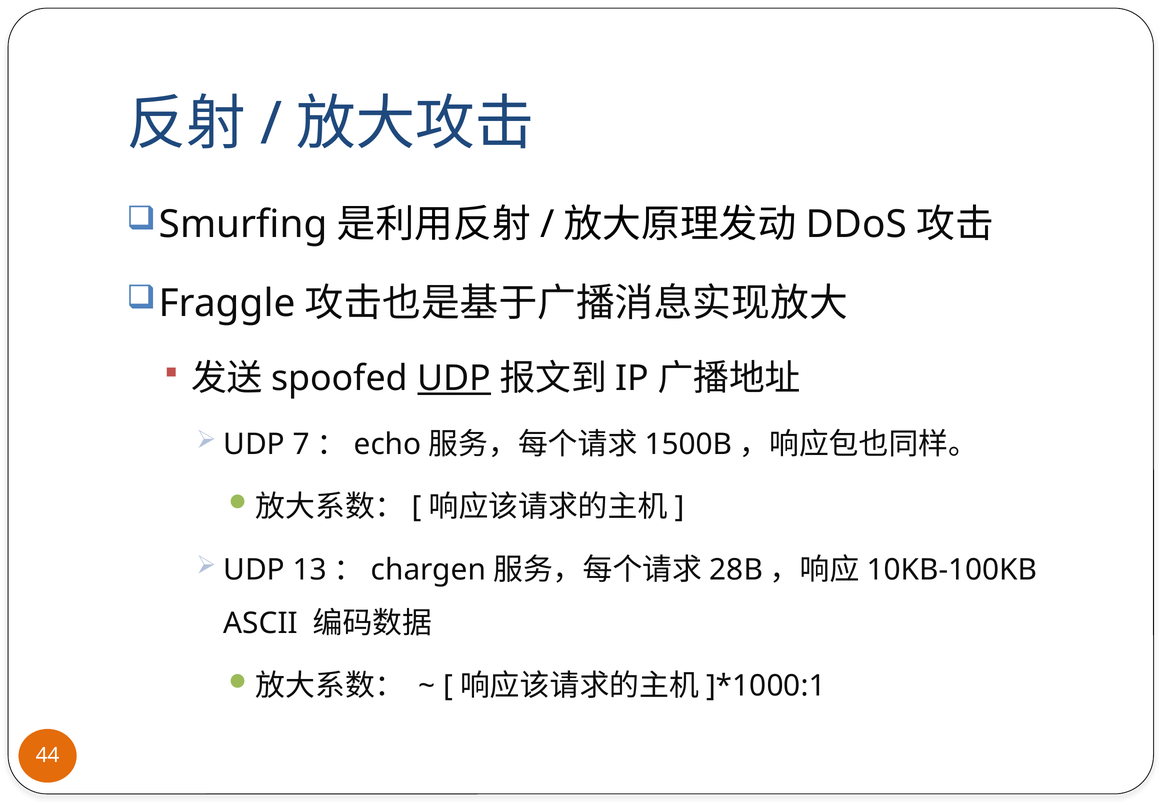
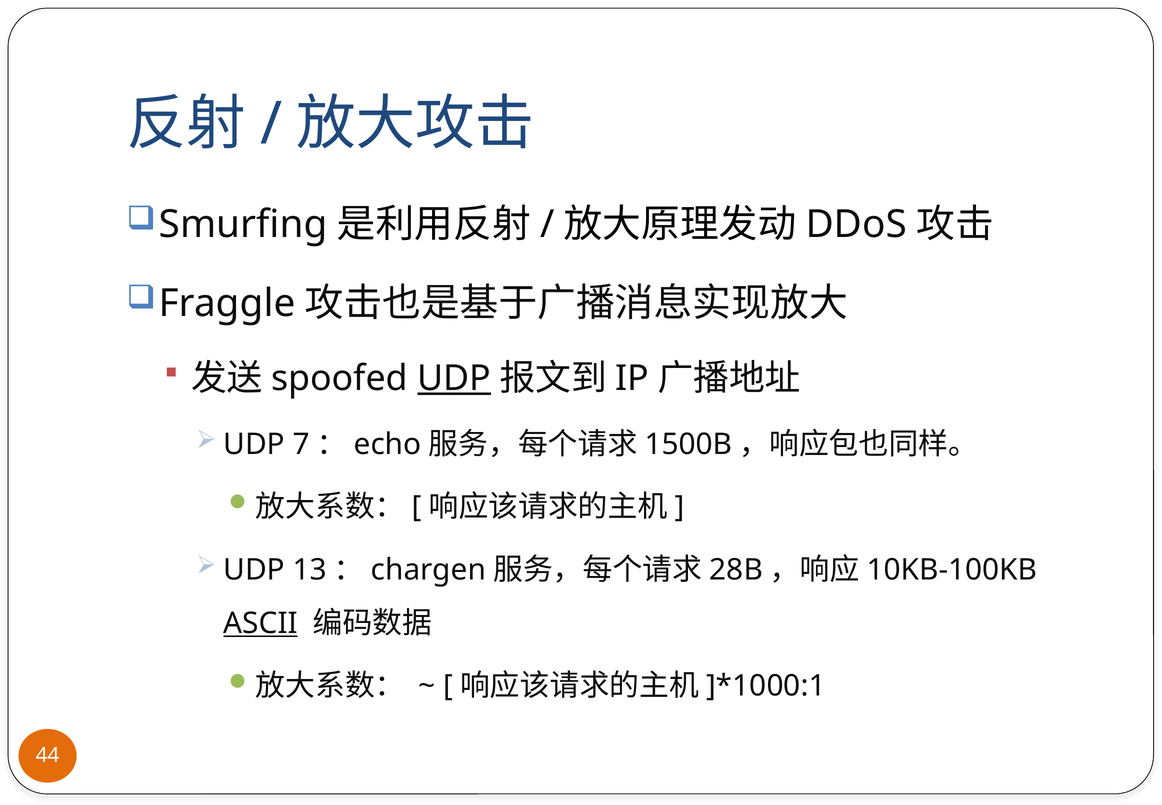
ASCII underline: none -> present (261, 623)
